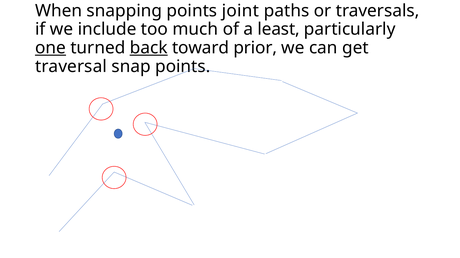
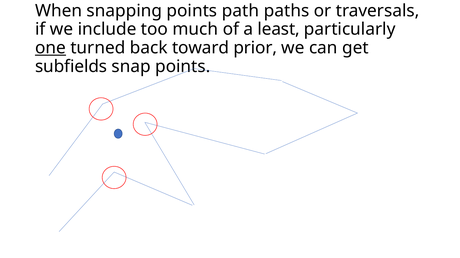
joint: joint -> path (240, 11)
back underline: present -> none (149, 48)
traversal: traversal -> subfields (71, 67)
